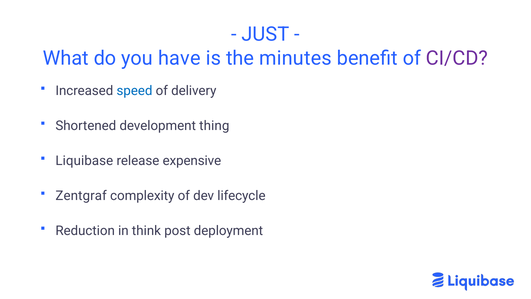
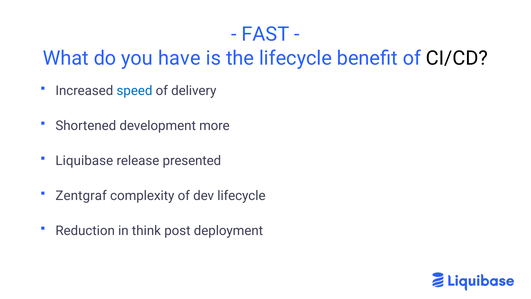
JUST: JUST -> FAST (265, 34)
the minutes: minutes -> lifecycle (296, 58)
CI/CD colour: purple -> black (457, 58)
thing: thing -> more (214, 126)
expensive: expensive -> presented (192, 160)
